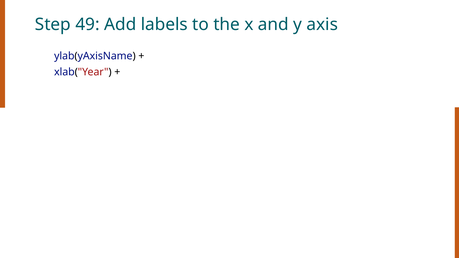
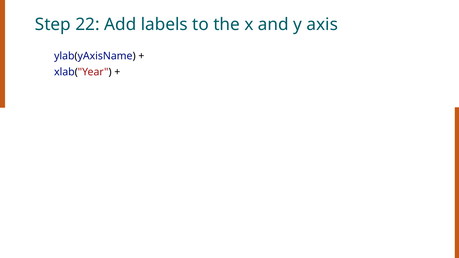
49: 49 -> 22 (87, 25)
